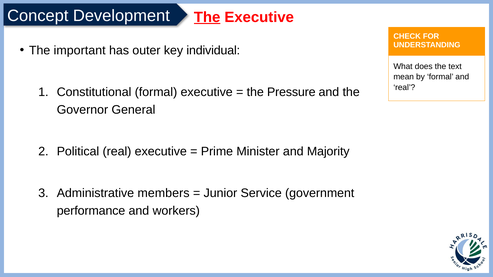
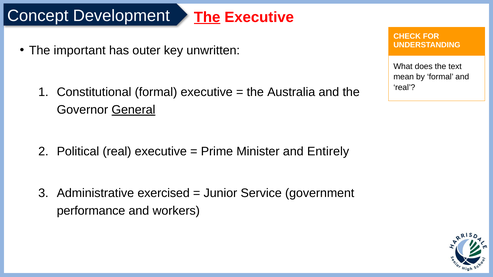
individual: individual -> unwritten (213, 51)
Pressure: Pressure -> Australia (291, 92)
General underline: none -> present (133, 110)
Majority: Majority -> Entirely (328, 152)
members: members -> exercised (164, 193)
